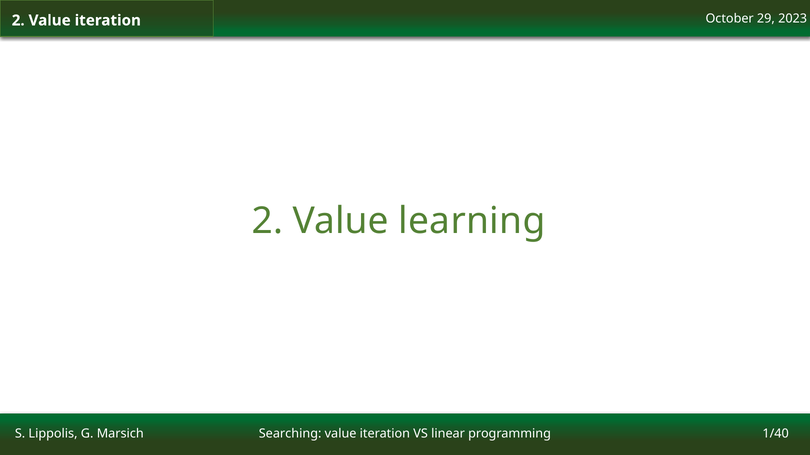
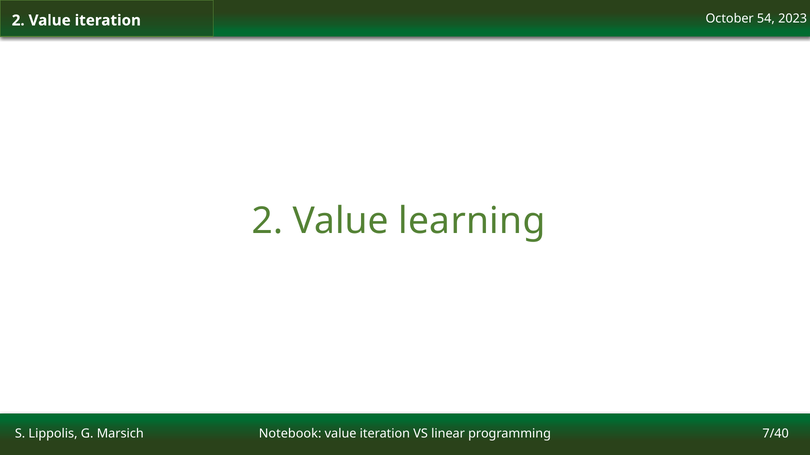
29: 29 -> 54 (766, 19)
1/40: 1/40 -> 7/40 (776, 434)
Searching: Searching -> Notebook (290, 434)
